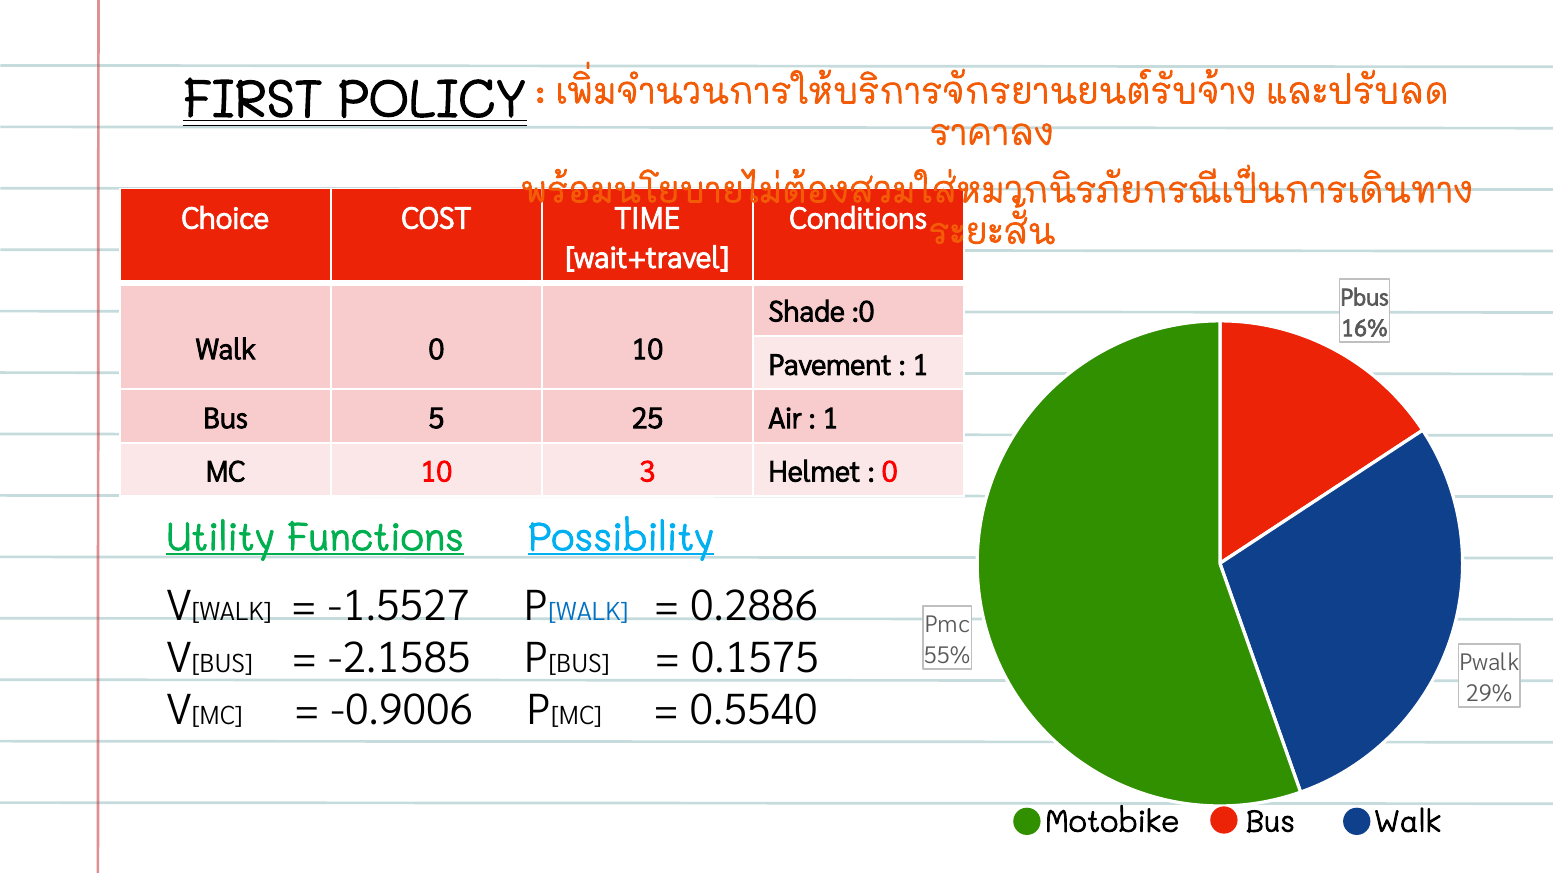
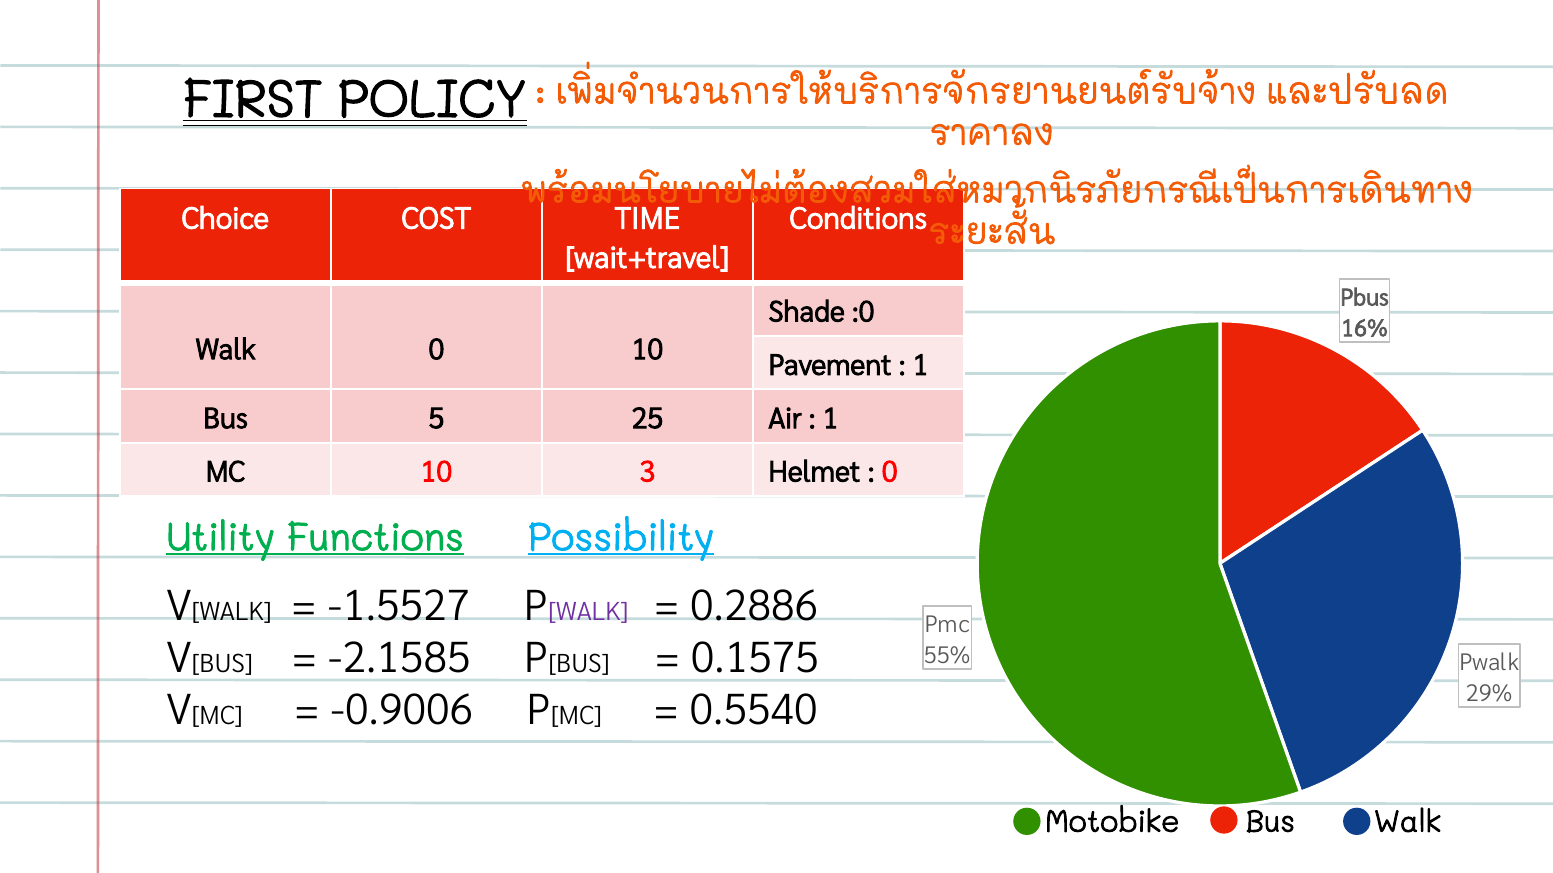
WALK colour: blue -> purple (588, 613)
